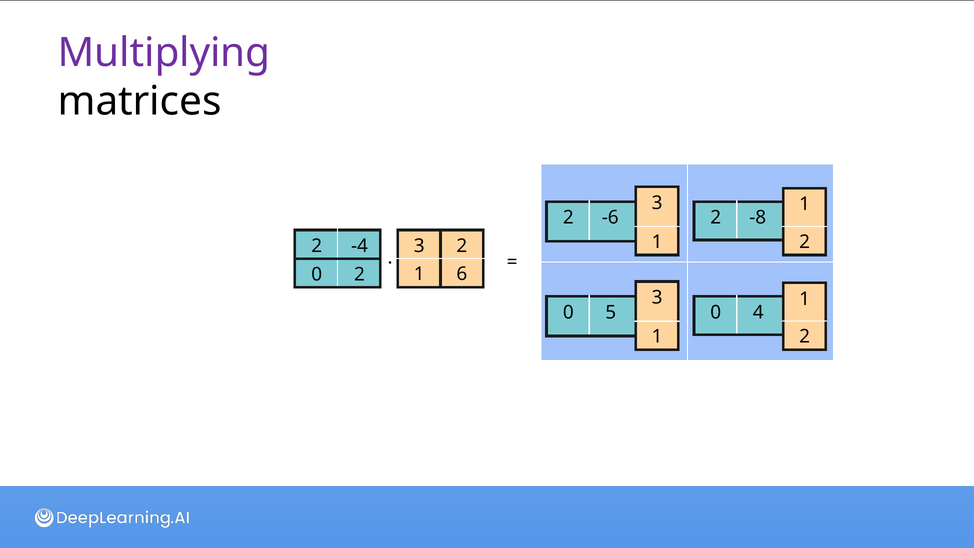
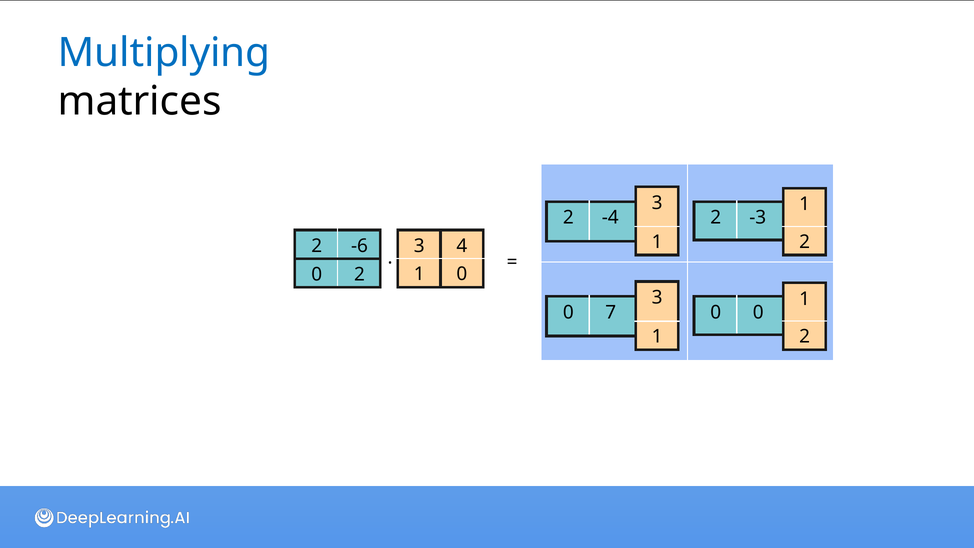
Multiplying colour: purple -> blue (164, 53)
-6: -6 -> -4 (610, 218)
-8: -8 -> -3 (758, 218)
-4: -4 -> -6 (360, 246)
2: 2 -> 4 (462, 246)
6: 6 -> 0 (462, 274)
0 4: 4 -> 0 (758, 312)
5: 5 -> 7 (611, 312)
